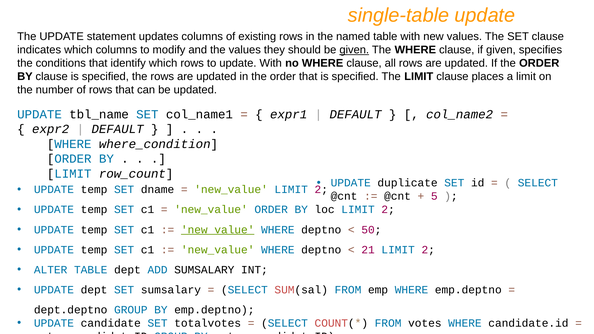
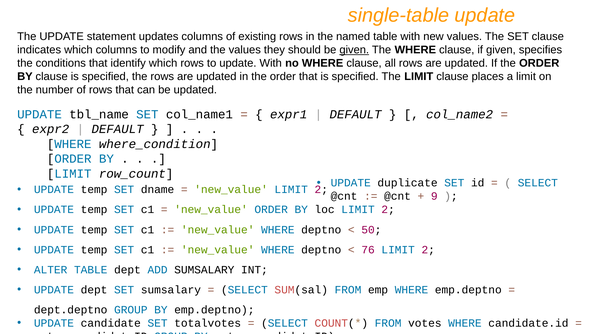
5: 5 -> 9 (434, 196)
new_value underline: present -> none (218, 230)
21: 21 -> 76 (368, 250)
